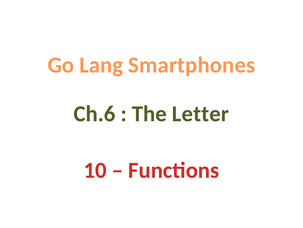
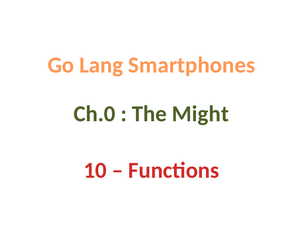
Ch.6: Ch.6 -> Ch.0 (95, 114)
Letter: Letter -> Might (200, 114)
